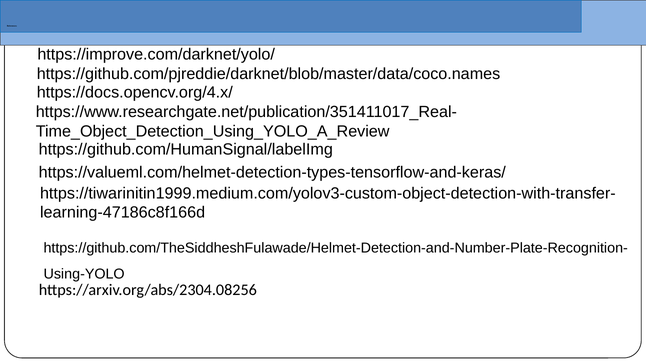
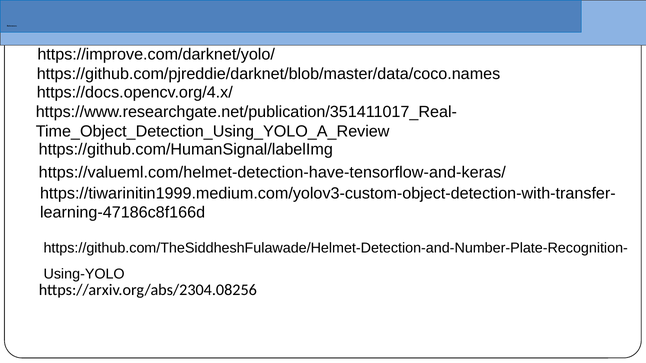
https://valueml.com/helmet-detection-types-tensorflow-and-keras/: https://valueml.com/helmet-detection-types-tensorflow-and-keras/ -> https://valueml.com/helmet-detection-have-tensorflow-and-keras/ (272, 172)
